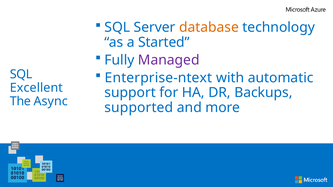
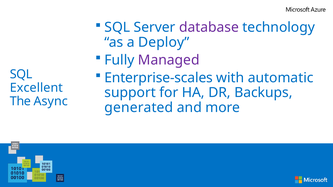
database colour: orange -> purple (209, 27)
Started: Started -> Deploy (164, 42)
Enterprise-ntext: Enterprise-ntext -> Enterprise-scales (159, 78)
supported: supported -> generated (139, 108)
